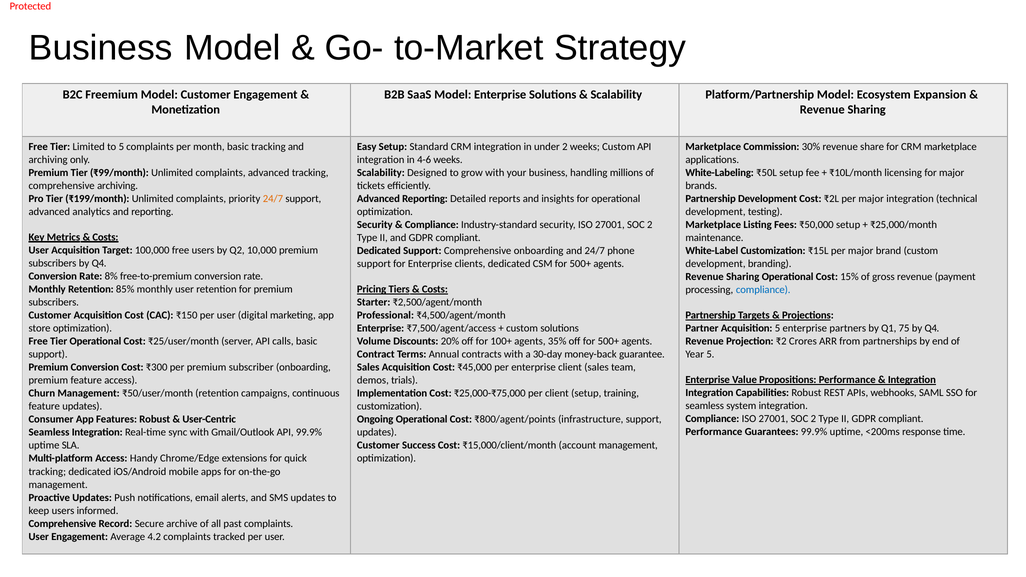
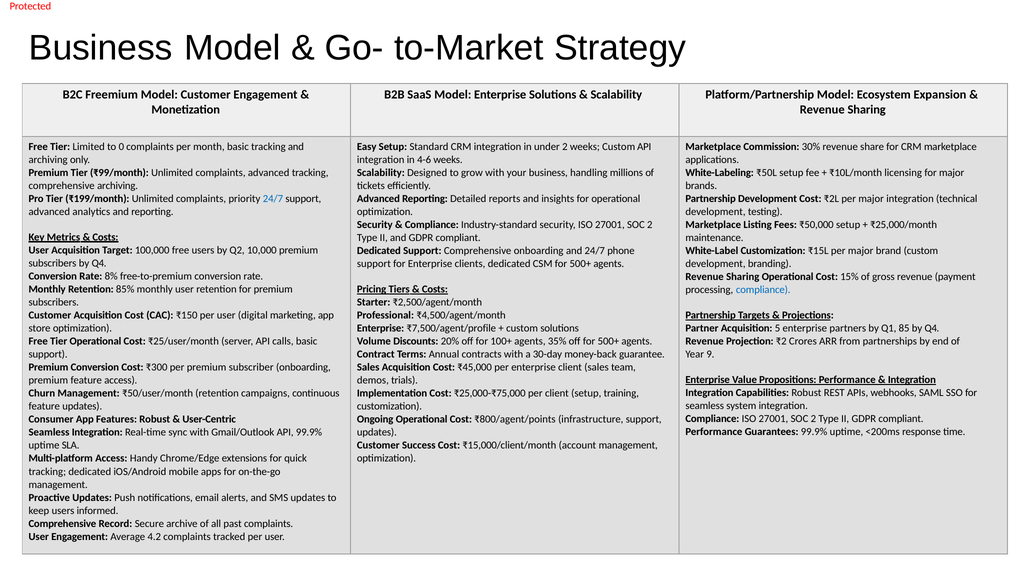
to 5: 5 -> 0 (121, 147)
24/7 colour: orange -> blue (273, 199)
₹7,500/agent/access: ₹7,500/agent/access -> ₹7,500/agent/profile (451, 328)
75: 75 -> 85 (904, 328)
Year 5: 5 -> 9 (710, 354)
